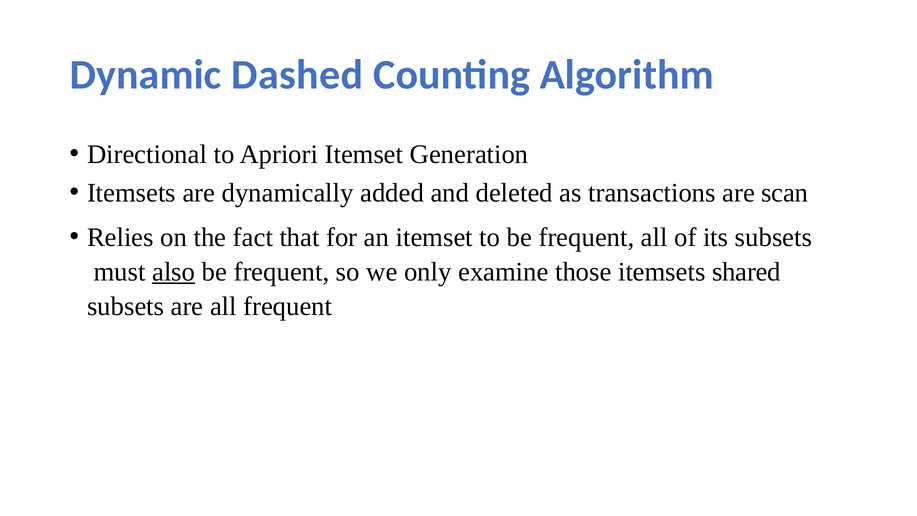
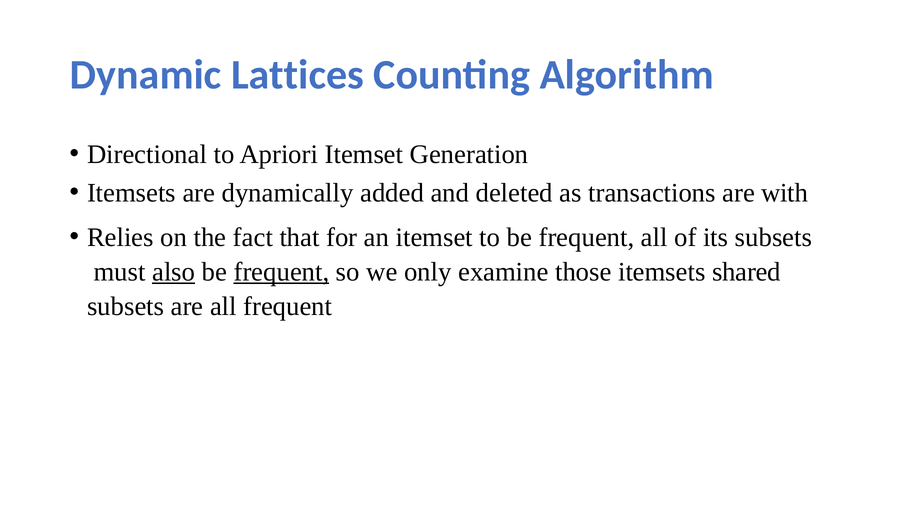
Dashed: Dashed -> Lattices (298, 75)
scan: scan -> with (785, 193)
frequent underline: none -> present (281, 272)
